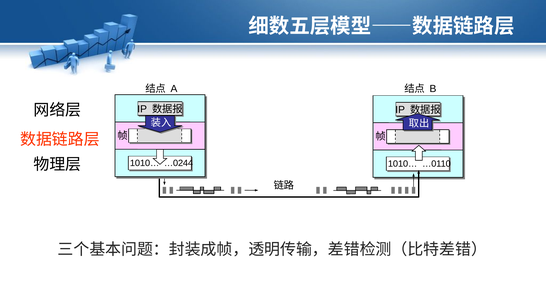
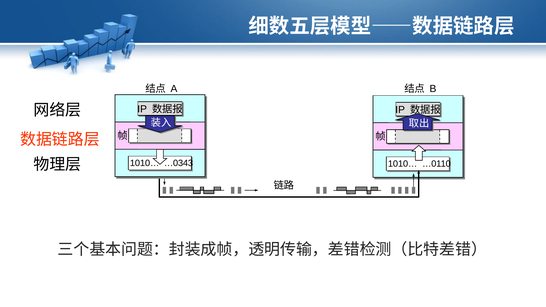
…0244: …0244 -> …0343 (179, 163)
